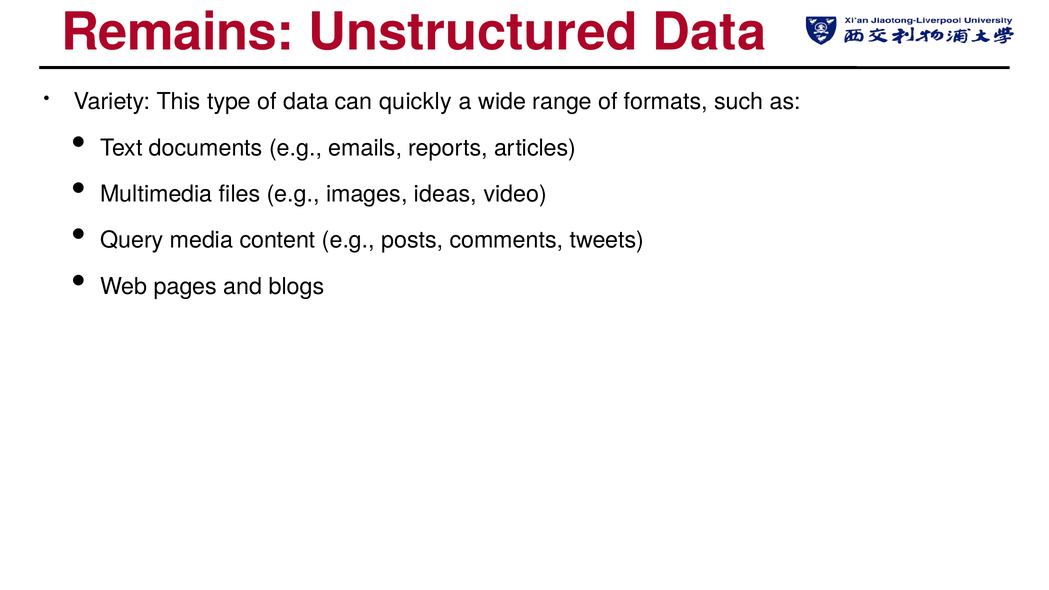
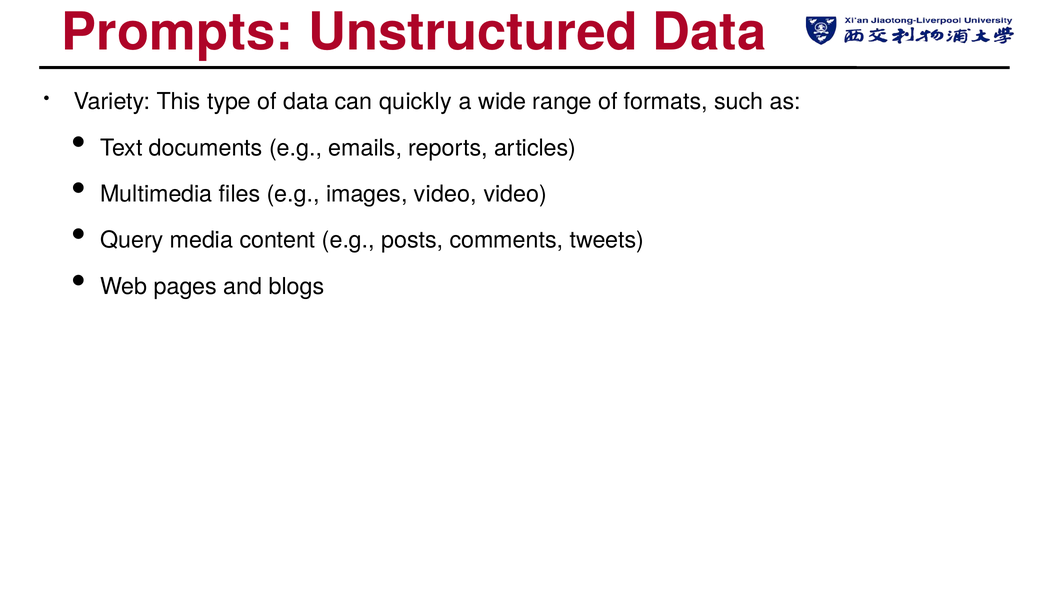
Remains: Remains -> Prompts (177, 32)
images ideas: ideas -> video (445, 194)
